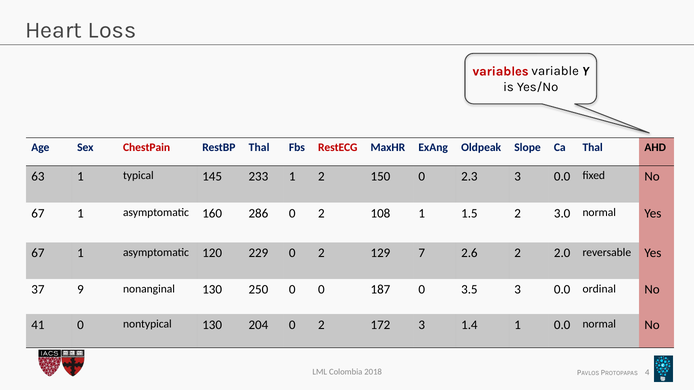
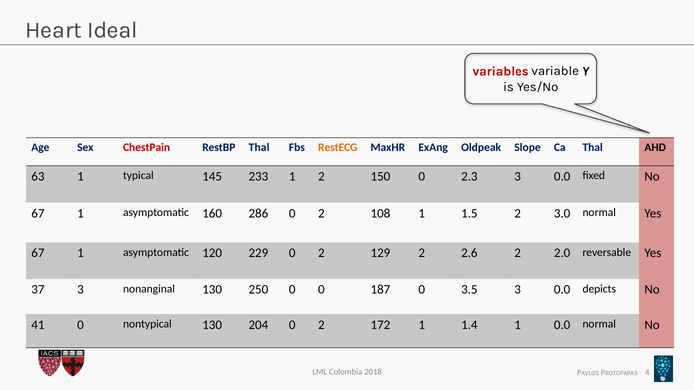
Loss: Loss -> Ideal (112, 30)
RestECG colour: red -> orange (338, 148)
129 7: 7 -> 2 (422, 253)
37 9: 9 -> 3 (80, 290)
ordinal: ordinal -> depicts (599, 289)
172 3: 3 -> 1 (422, 325)
